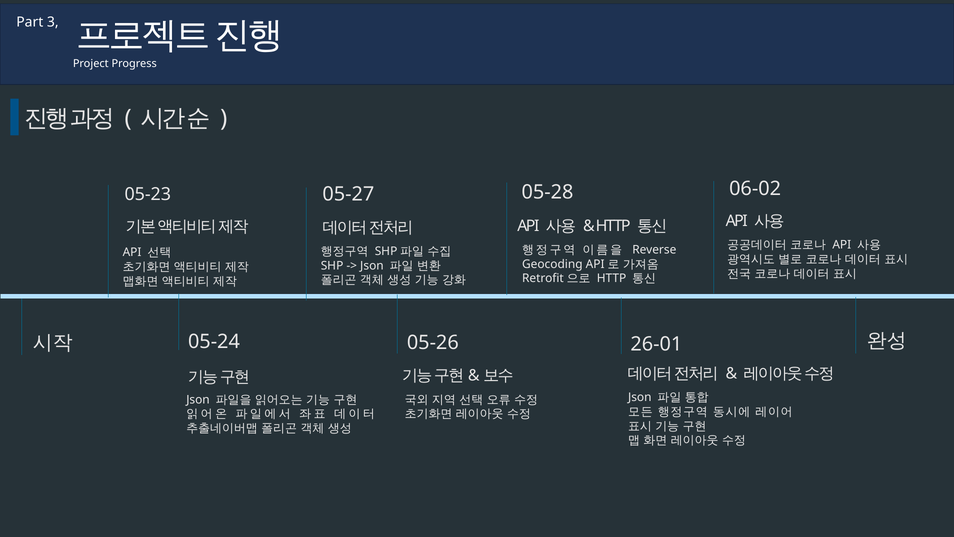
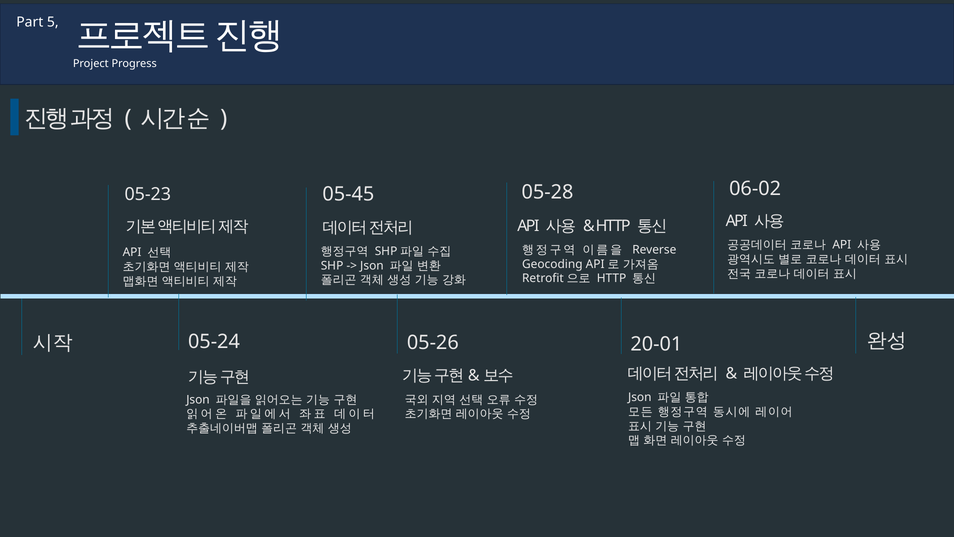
3: 3 -> 5 (53, 22)
05-27: 05-27 -> 05-45 (348, 194)
26-01: 26-01 -> 20-01 (656, 344)
